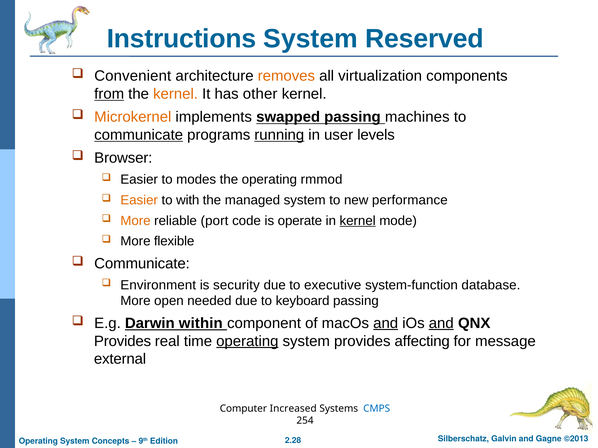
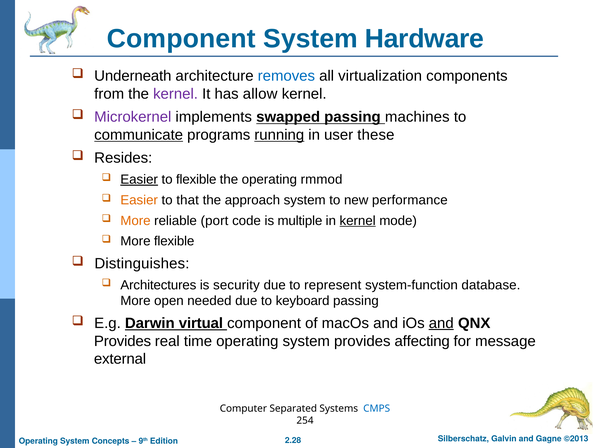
Instructions: Instructions -> Component (181, 39)
Reserved: Reserved -> Hardware (424, 39)
Convenient: Convenient -> Underneath (133, 76)
removes colour: orange -> blue (286, 76)
from underline: present -> none (109, 94)
kernel colour: orange -> purple (176, 94)
other: other -> allow (260, 94)
Microkernel colour: orange -> purple (133, 117)
levels: levels -> these (376, 135)
Browser: Browser -> Resides (123, 158)
Easier underline: none -> present (139, 180)
to modes: modes -> flexible (196, 180)
with: with -> that (188, 200)
managed: managed -> approach (252, 200)
operate: operate -> multiple (300, 221)
Communicate: Communicate -> Distinguishes (142, 264)
Environment: Environment -> Architectures (158, 285)
executive: executive -> represent (333, 285)
within: within -> virtual (201, 324)
and underline: present -> none (386, 324)
operating underline: present -> none (247, 341)
Increased: Increased -> Separated (293, 409)
